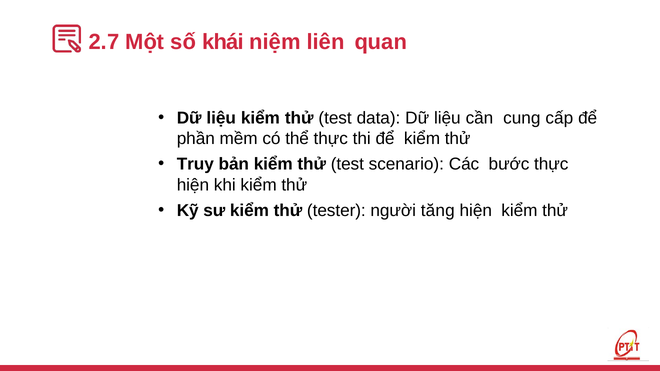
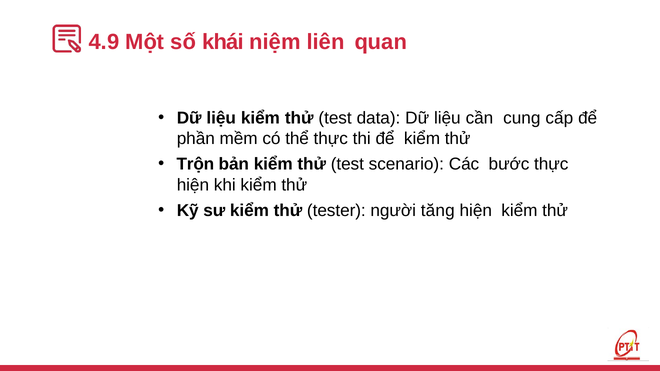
2.7: 2.7 -> 4.9 (104, 42)
Truy: Truy -> Trộn (195, 164)
